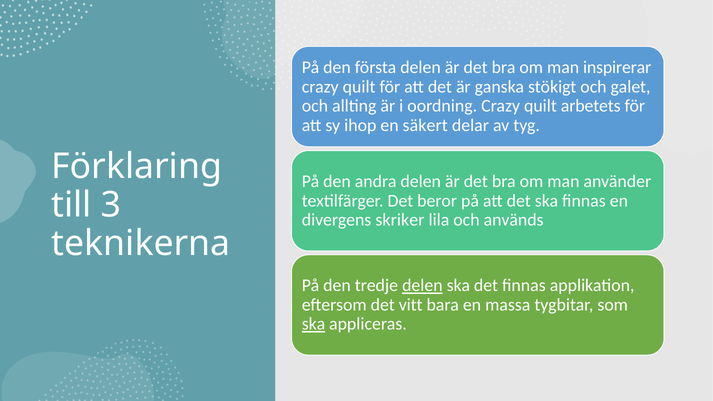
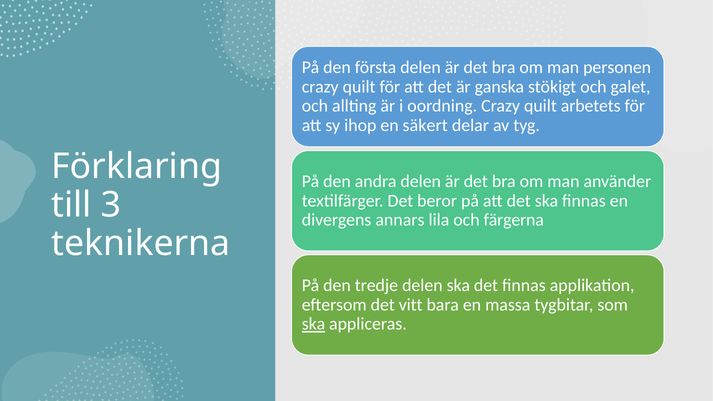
inspirerar: inspirerar -> personen (617, 68)
skriker: skriker -> annars (400, 220)
används: används -> färgerna (514, 220)
delen underline: present -> none (422, 286)
